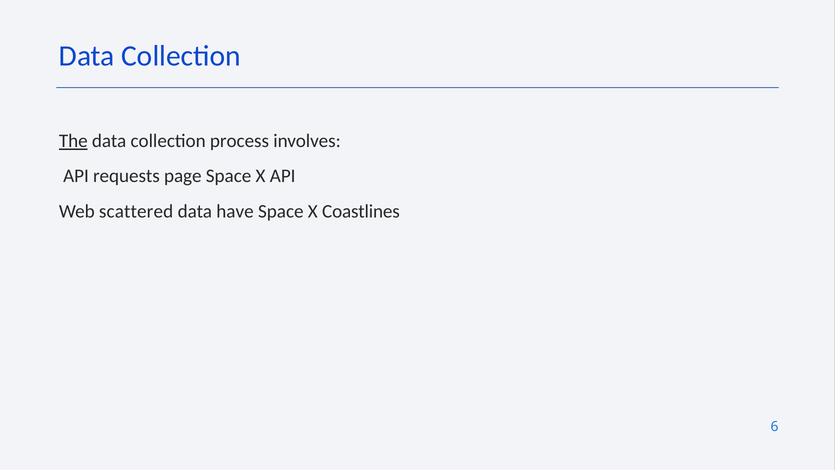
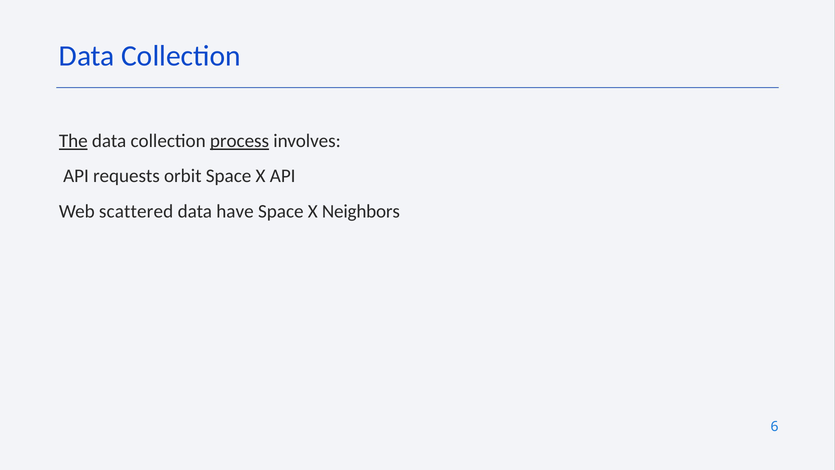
process underline: none -> present (239, 141)
page: page -> orbit (183, 176)
Coastlines: Coastlines -> Neighbors (361, 211)
